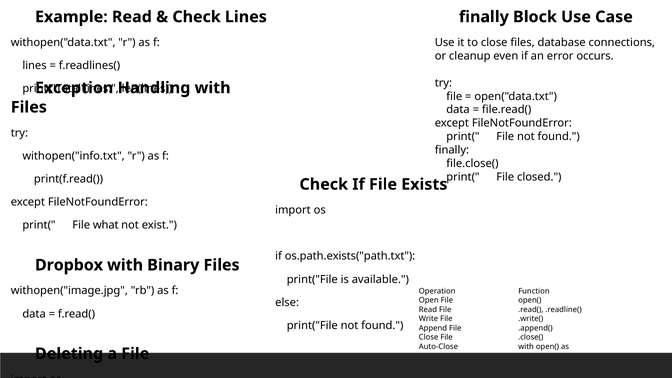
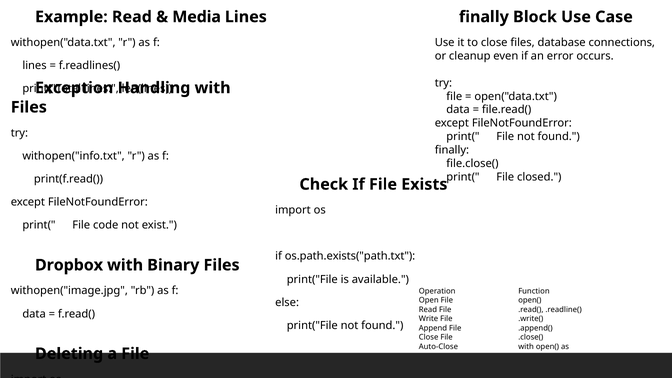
Check: Check -> Media (197, 17)
what: what -> code (106, 225)
